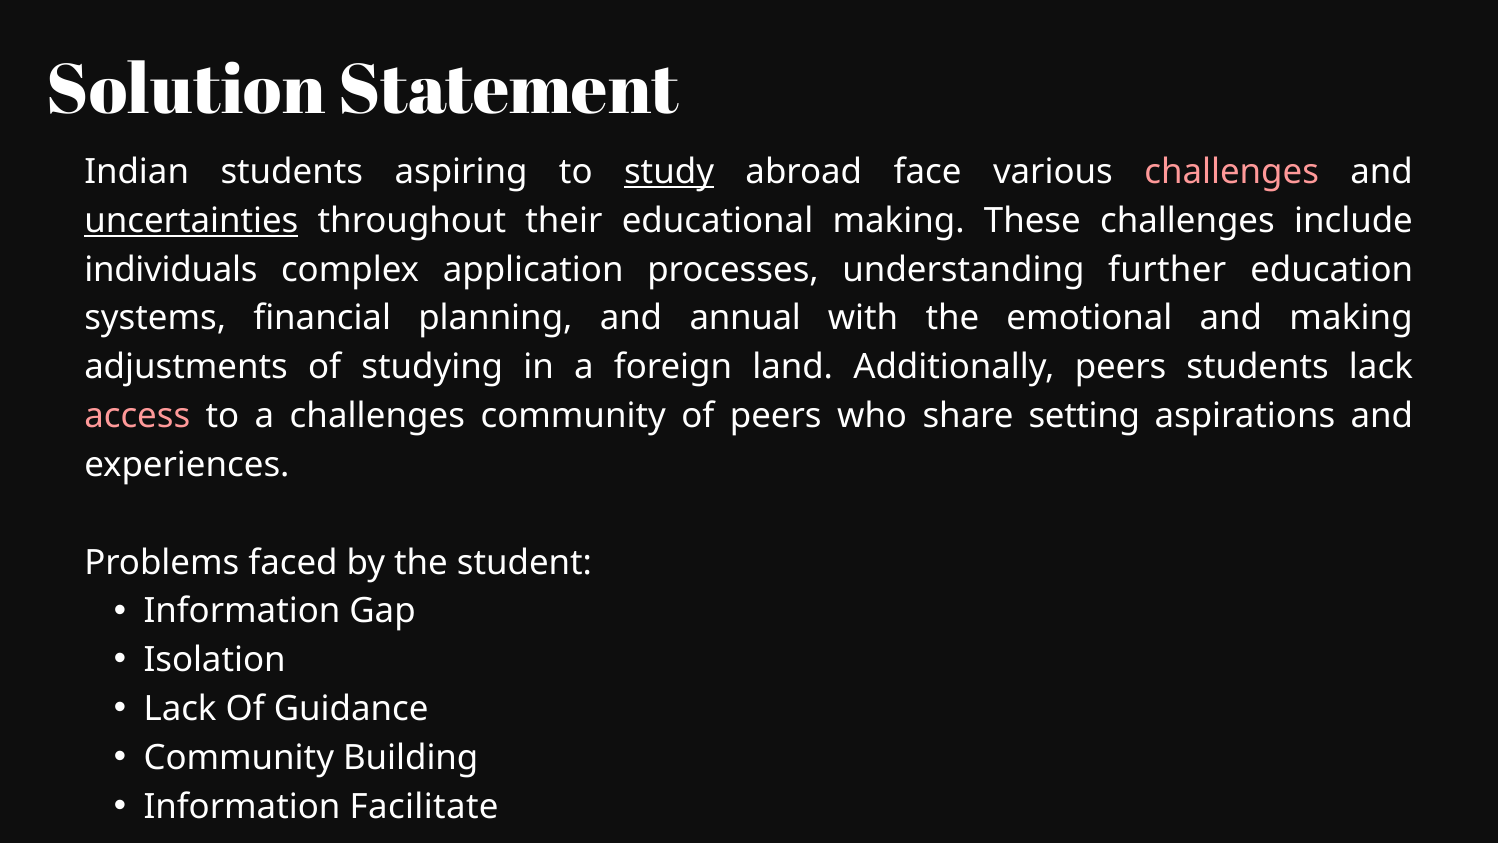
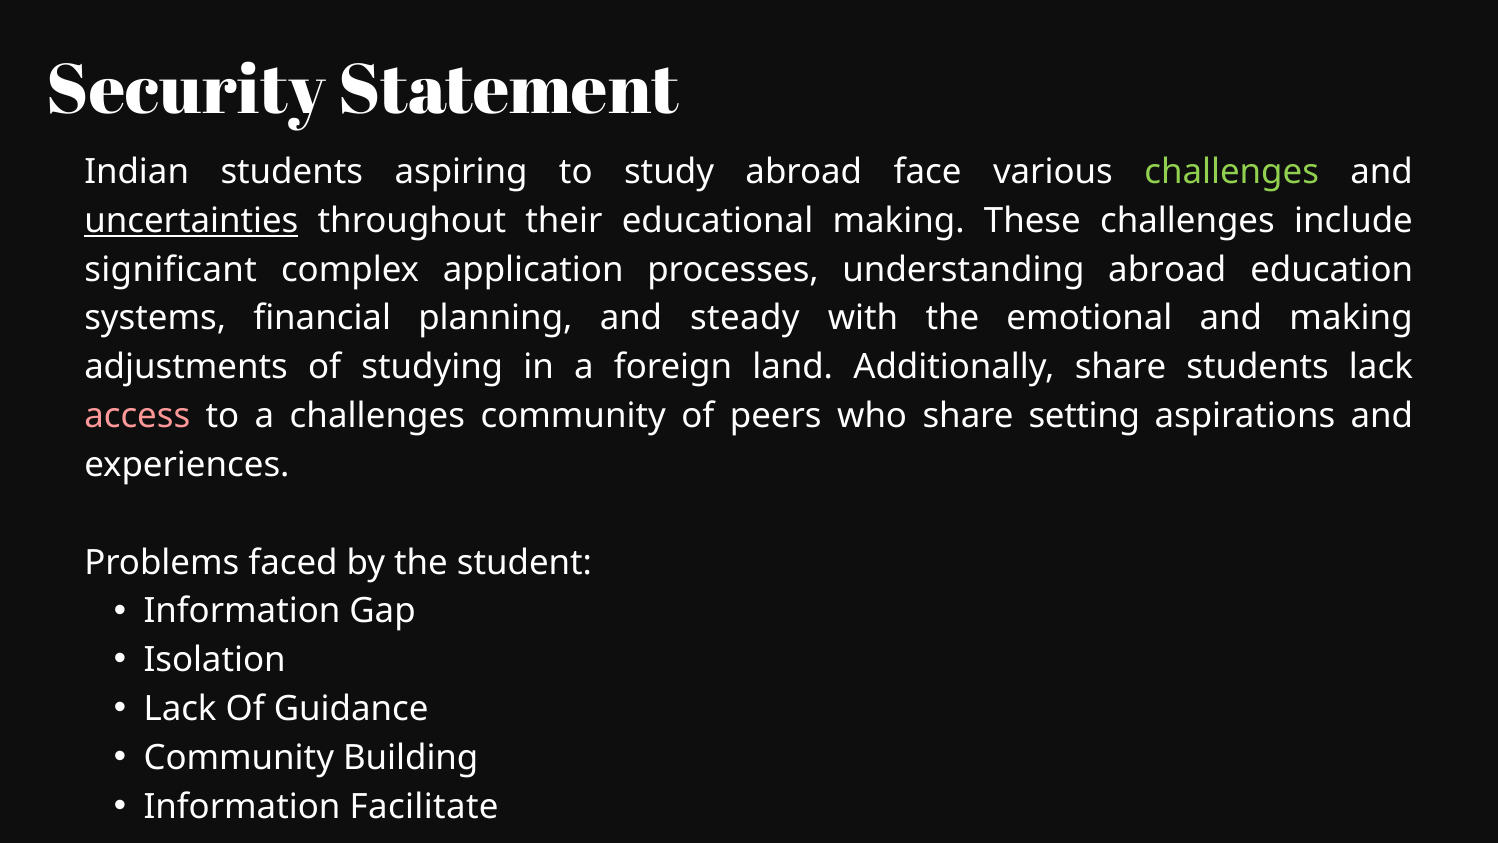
Solution: Solution -> Security (186, 90)
study underline: present -> none (669, 172)
challenges colour: pink -> light green (1232, 172)
individuals: individuals -> significant (171, 269)
understanding further: further -> abroad (1167, 269)
annual: annual -> steady (745, 318)
Additionally peers: peers -> share (1121, 367)
